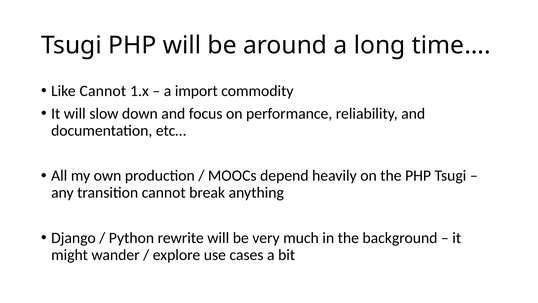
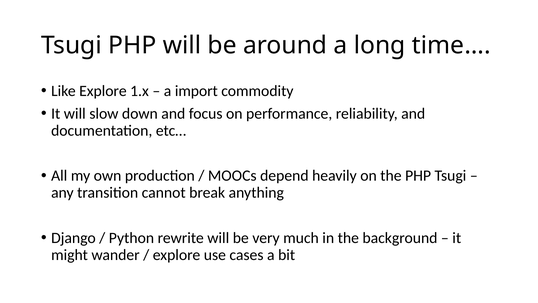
Like Cannot: Cannot -> Explore (103, 91)
